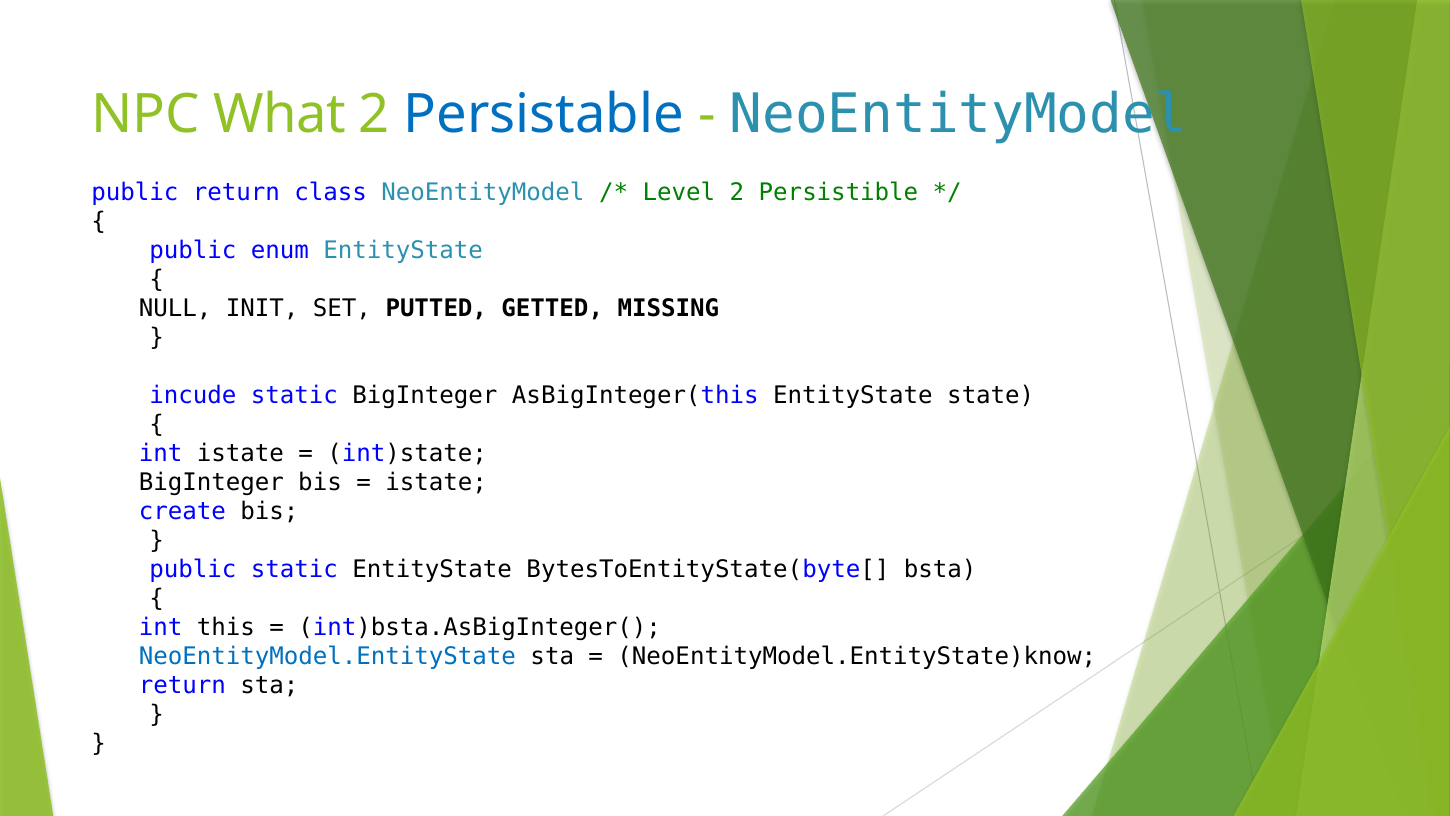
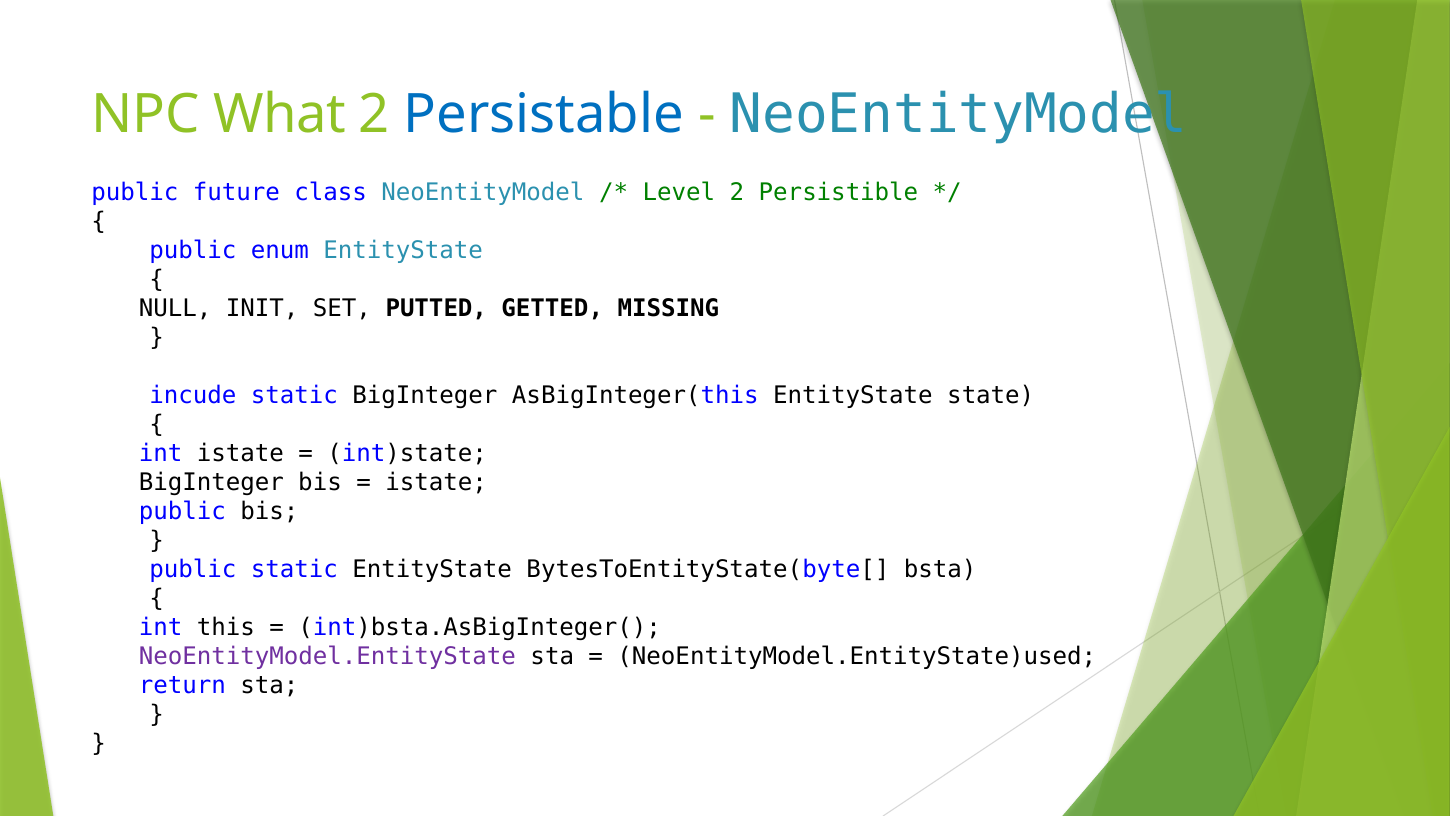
public return: return -> future (236, 192)
create: create -> public (182, 511)
NeoEntityModel.EntityState colour: blue -> purple (327, 656)
NeoEntityModel.EntityState)know: NeoEntityModel.EntityState)know -> NeoEntityModel.EntityState)used (857, 656)
